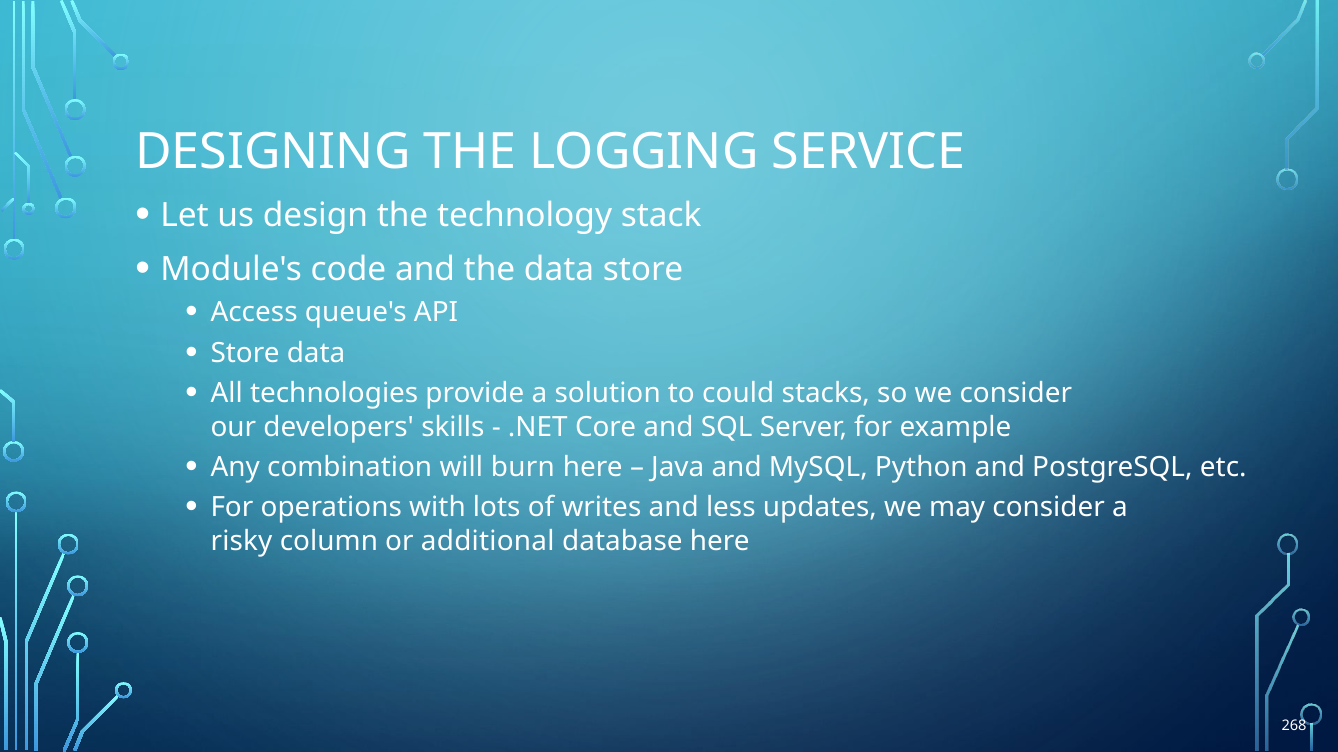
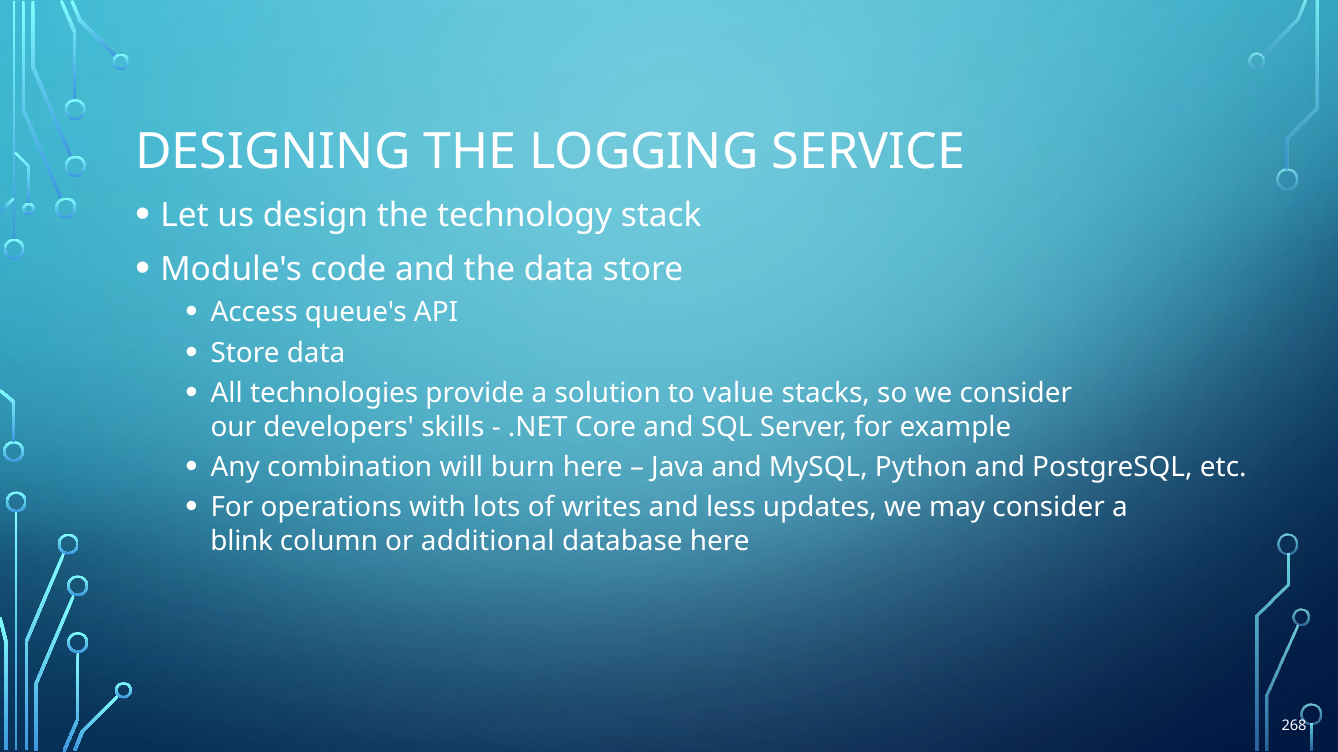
could: could -> value (738, 394)
risky: risky -> blink (242, 542)
